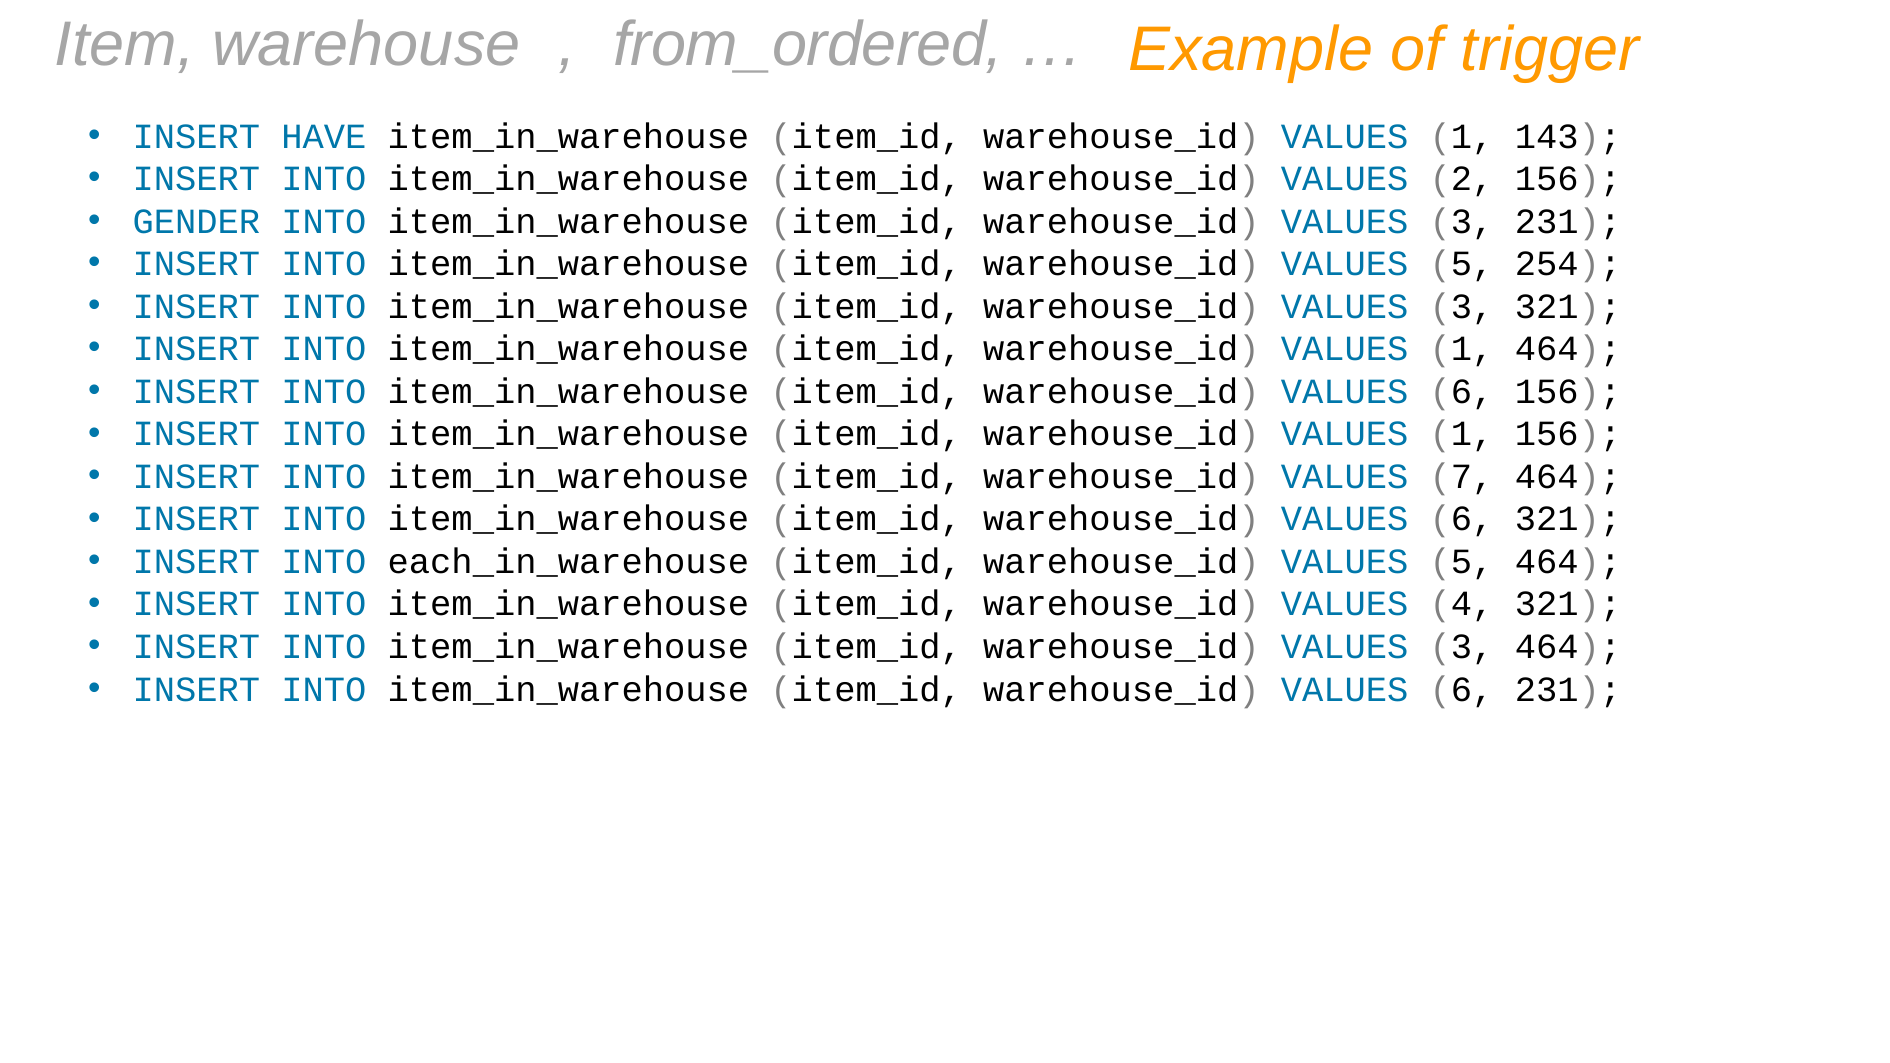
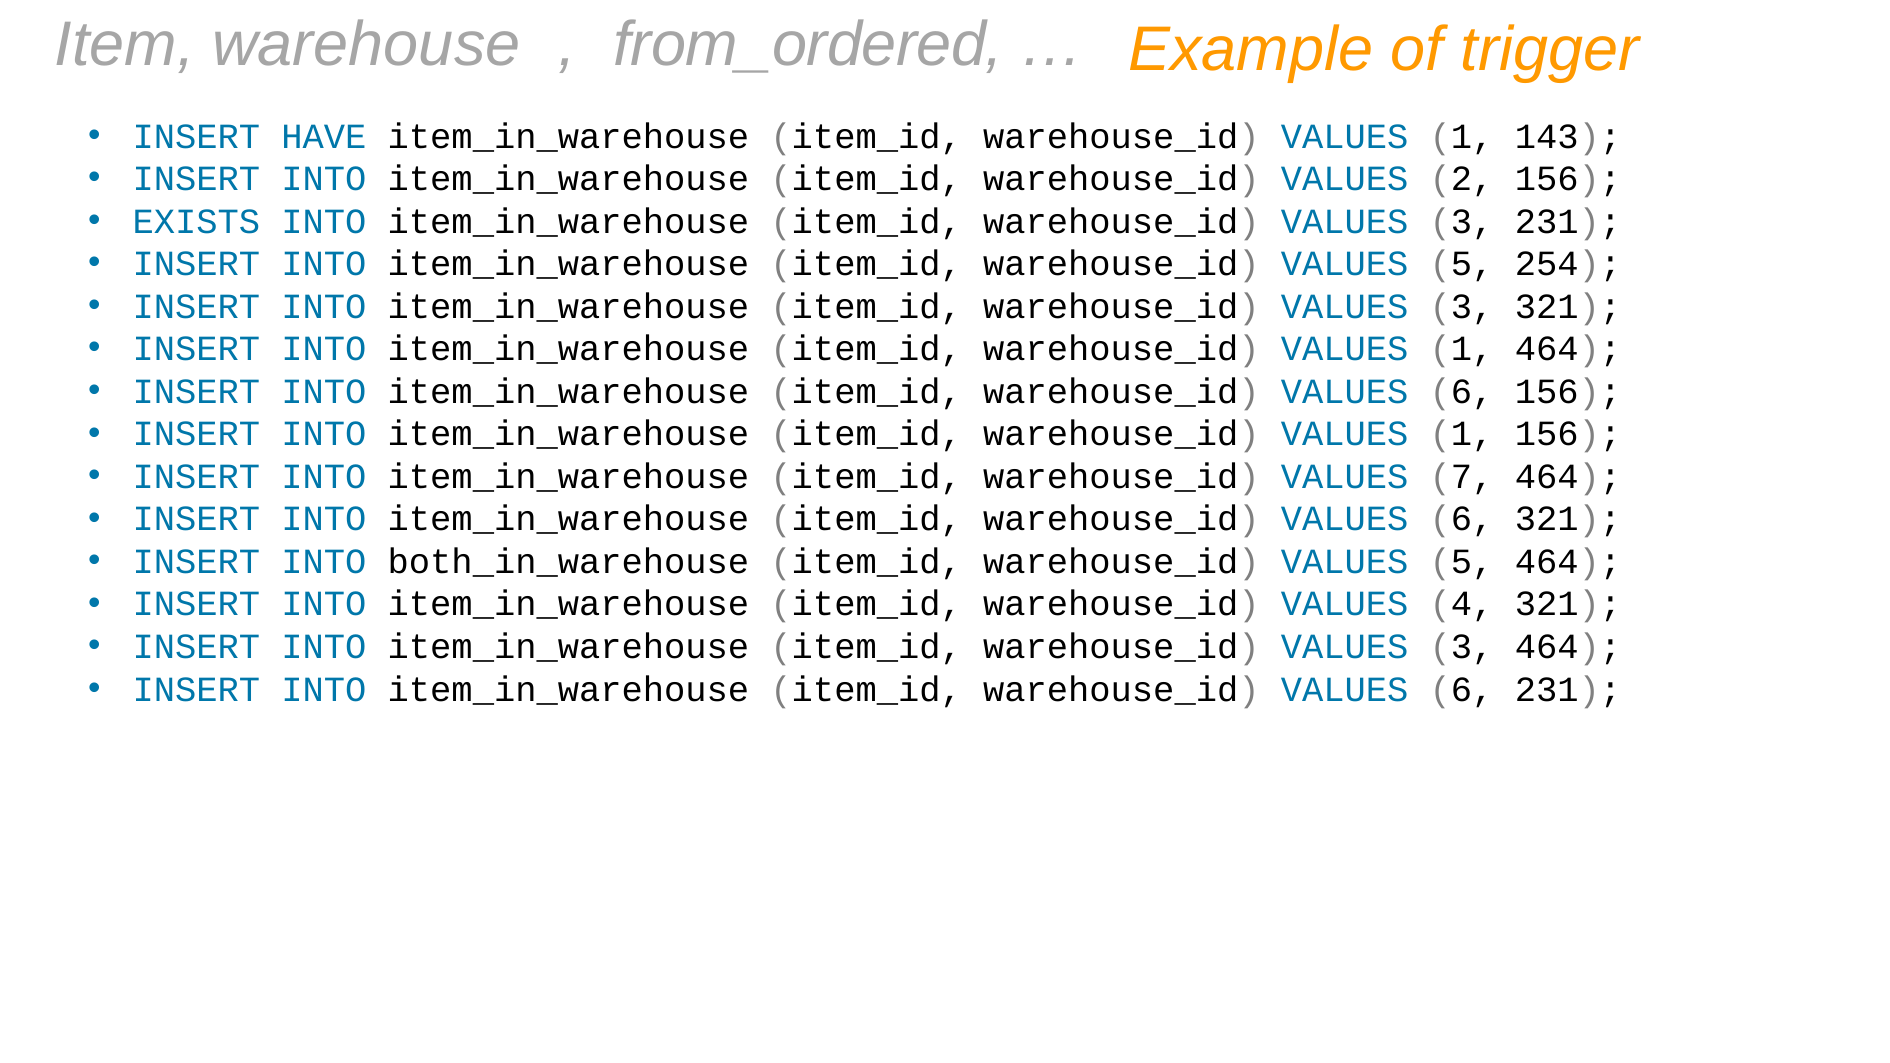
GENDER: GENDER -> EXISTS (196, 222)
each_in_warehouse: each_in_warehouse -> both_in_warehouse (568, 562)
